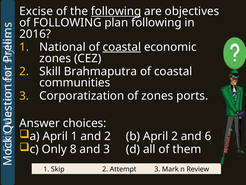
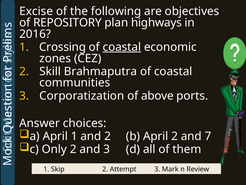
following underline: present -> none (116, 11)
of FOLLOWING: FOLLOWING -> REPOSITORY (67, 23)
plan following: following -> highways (156, 23)
National: National -> Crossing (63, 47)
of zones: zones -> above (157, 96)
6: 6 -> 7 (208, 136)
Only 8: 8 -> 2 (73, 149)
